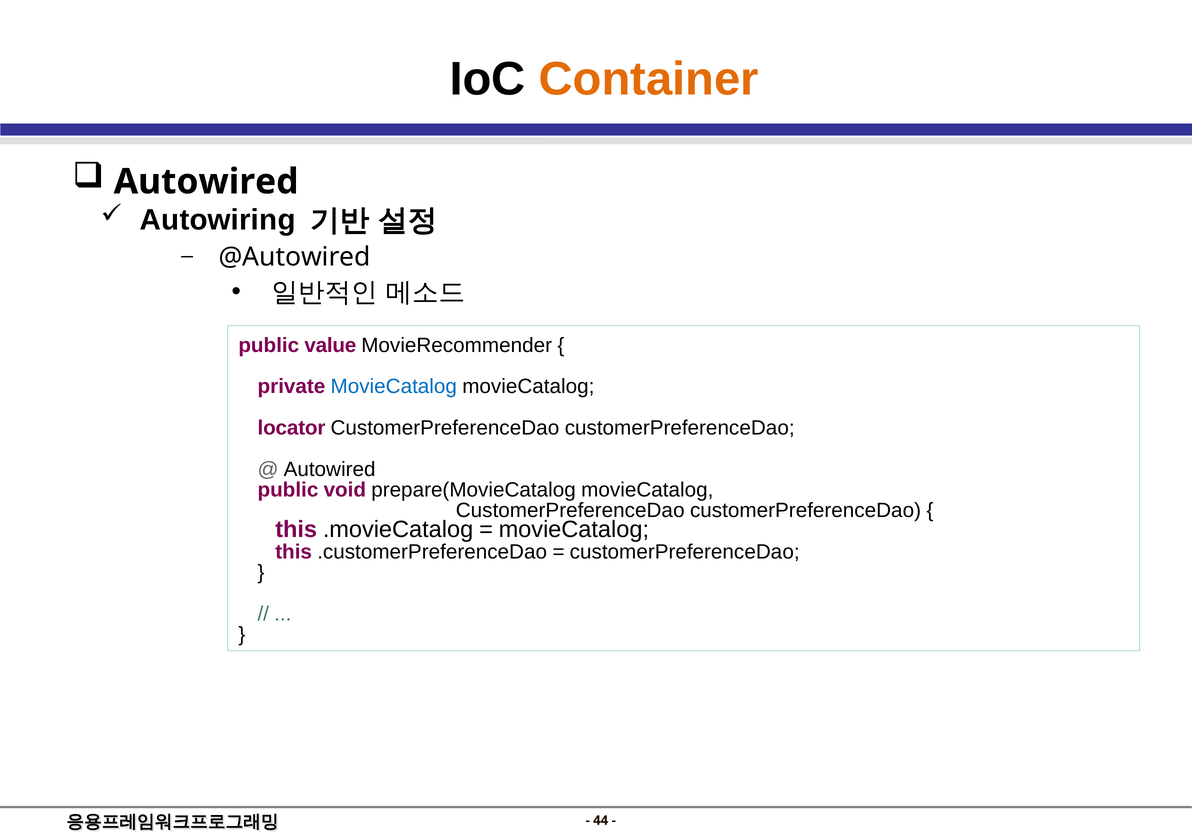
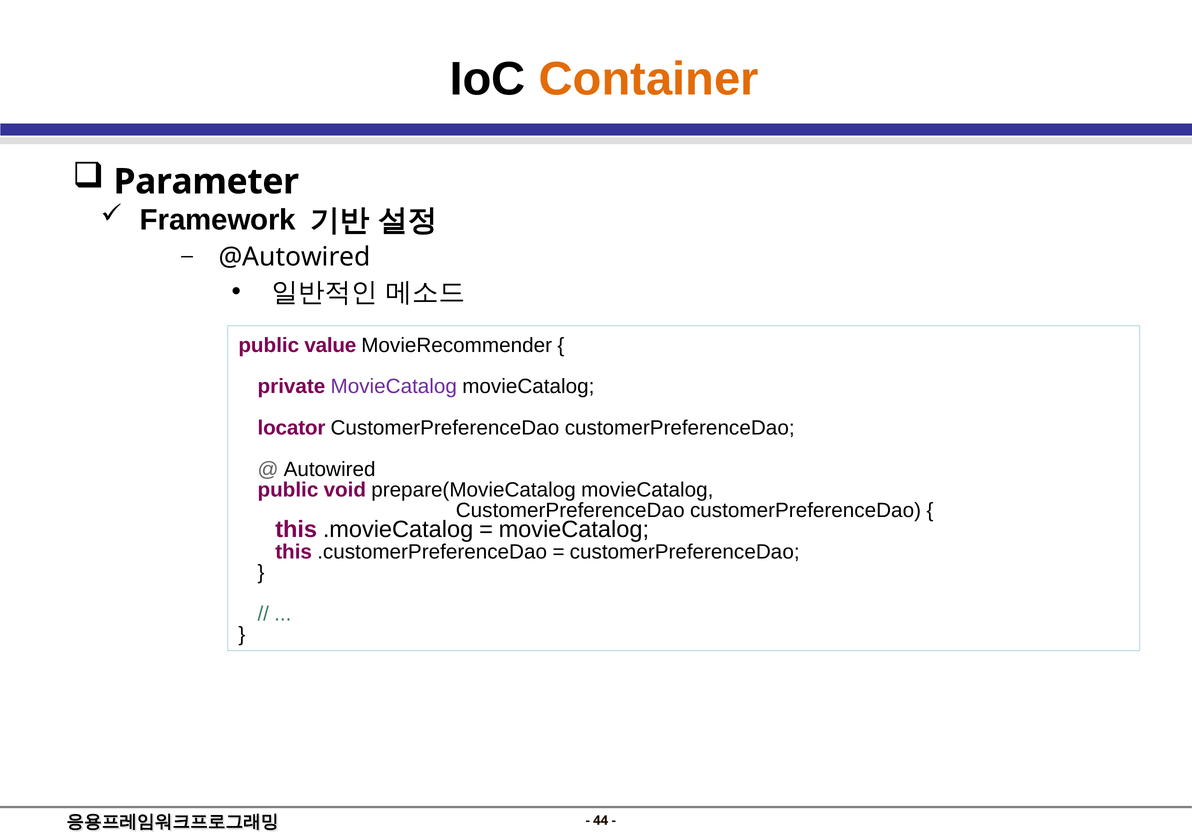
Autowired: Autowired -> Parameter (206, 182)
Autowiring: Autowiring -> Framework (218, 220)
MovieCatalog colour: blue -> purple (394, 387)
